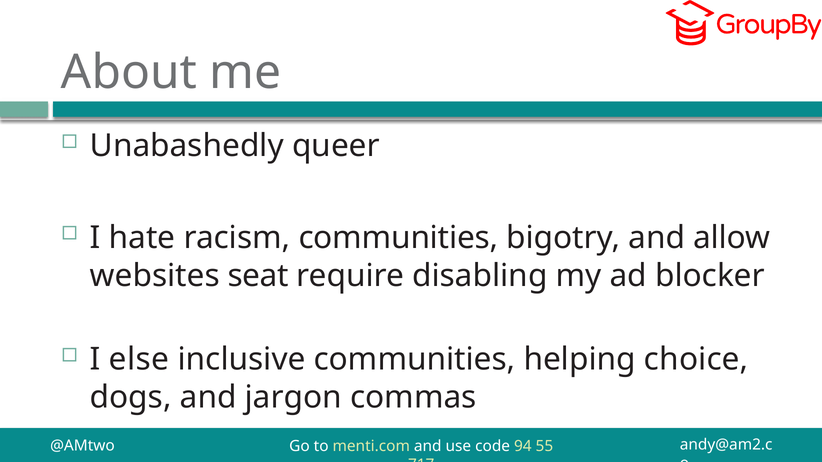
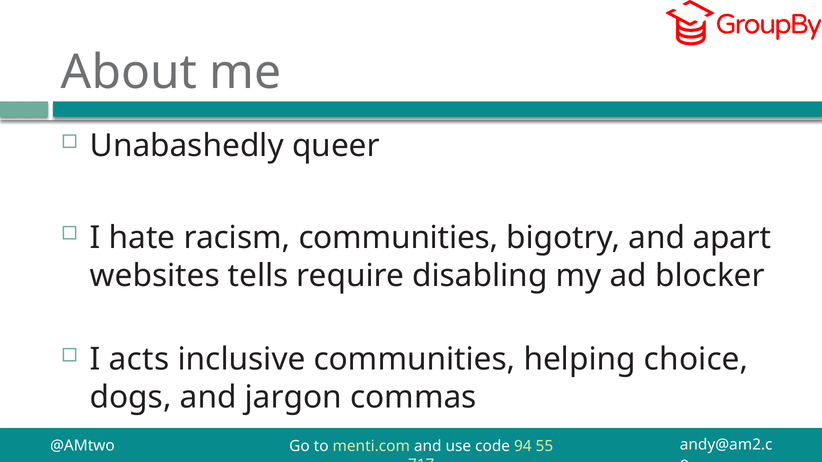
allow: allow -> apart (732, 238)
seat: seat -> tells (258, 276)
else: else -> acts (139, 360)
